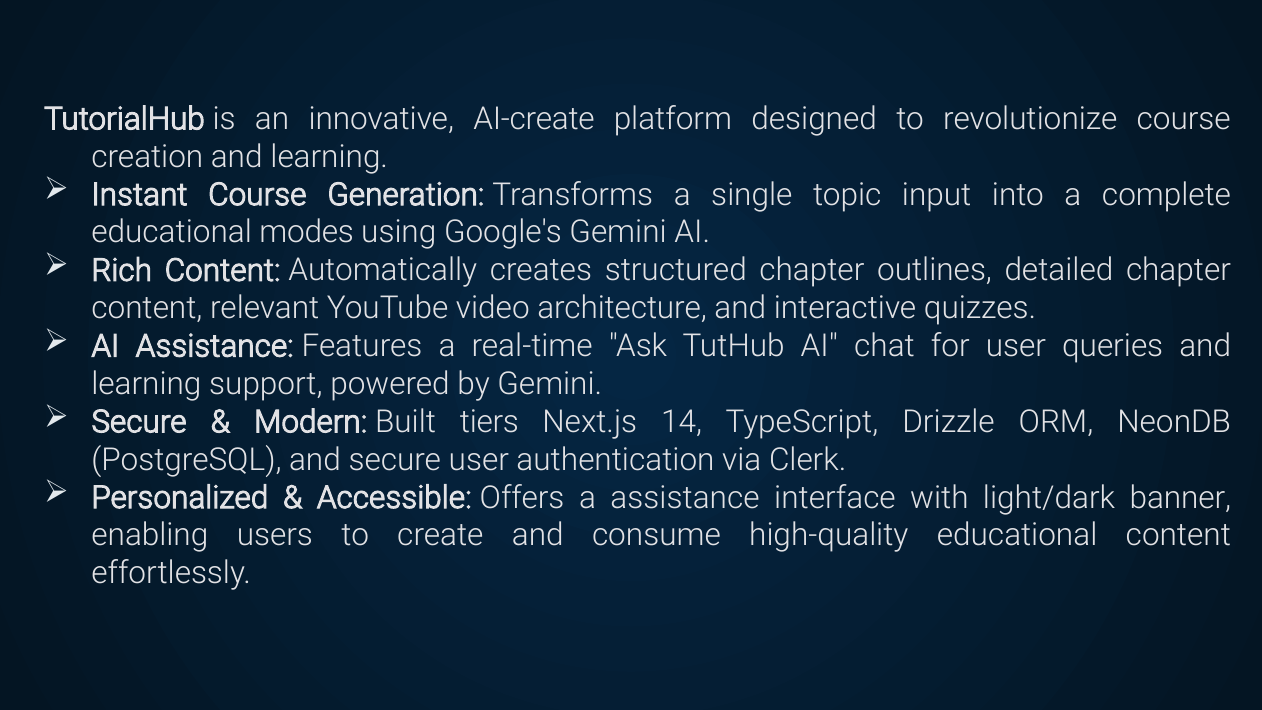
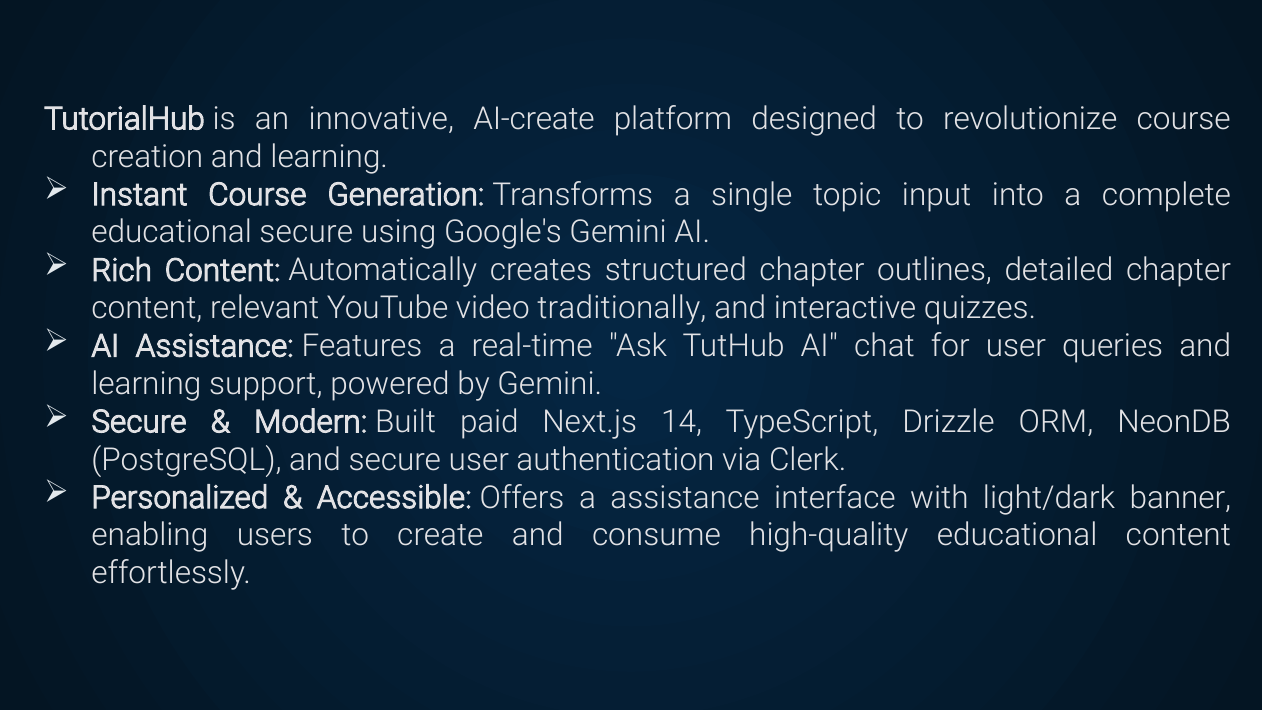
educational modes: modes -> secure (306, 232)
architecture: architecture -> traditionally (622, 308)
tiers: tiers -> paid (489, 422)
